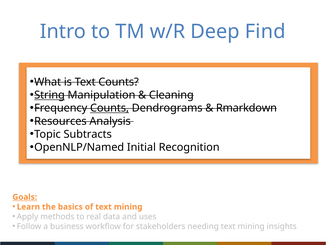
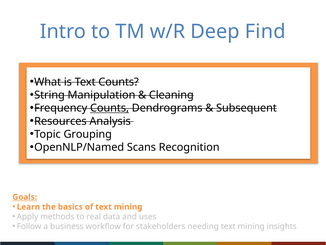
String underline: present -> none (50, 95)
Rmarkdown: Rmarkdown -> Subsequent (246, 108)
Subtracts: Subtracts -> Grouping (88, 134)
Initial: Initial -> Scans (141, 147)
